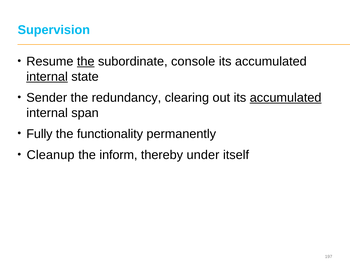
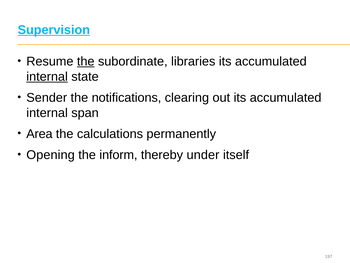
Supervision underline: none -> present (54, 30)
console: console -> libraries (193, 61)
redundancy: redundancy -> notifications (126, 97)
accumulated underline: present -> none (286, 97)
Fully: Fully -> Area (39, 134)
functionality: functionality -> calculations (110, 134)
Cleanup: Cleanup -> Opening (51, 155)
